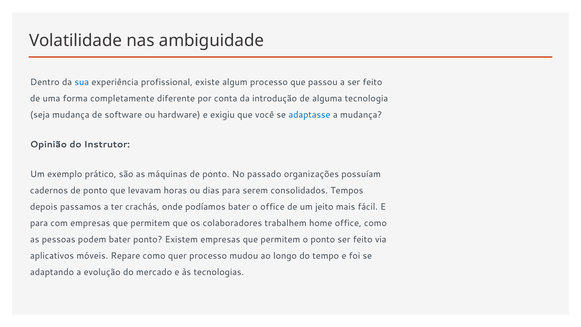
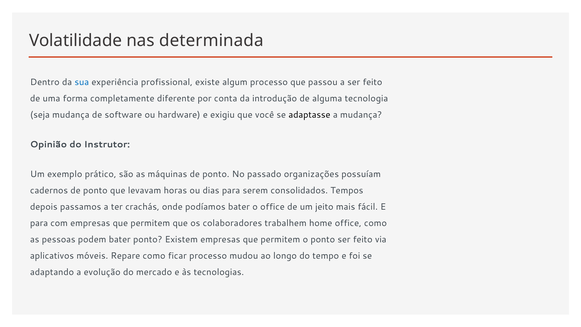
ambiguidade: ambiguidade -> determinada (211, 41)
adaptasse colour: blue -> black (309, 115)
quer: quer -> ficar (177, 256)
